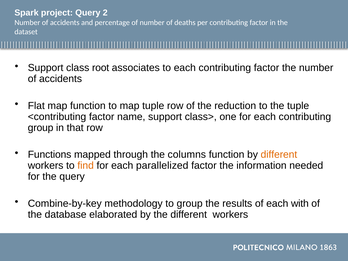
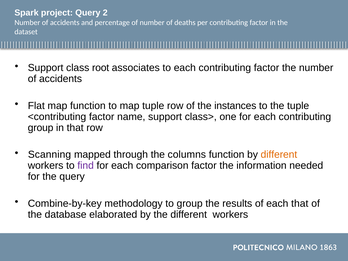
reduction: reduction -> instances (235, 106)
Functions: Functions -> Scanning (50, 155)
find colour: orange -> purple (86, 166)
parallelized: parallelized -> comparison (162, 166)
each with: with -> that (300, 203)
